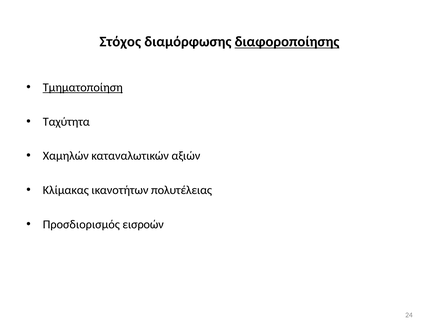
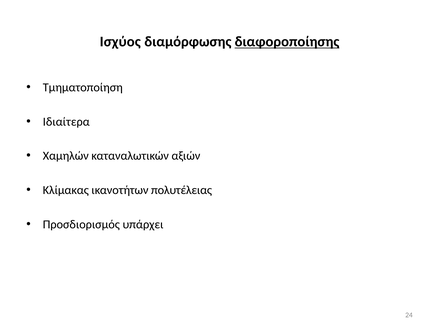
Στόχος: Στόχος -> Ισχύος (120, 42)
Τμηματοποίηση underline: present -> none (83, 87)
Ταχύτητα: Ταχύτητα -> Ιδιαίτερα (66, 121)
εισροών: εισροών -> υπάρχει (143, 224)
